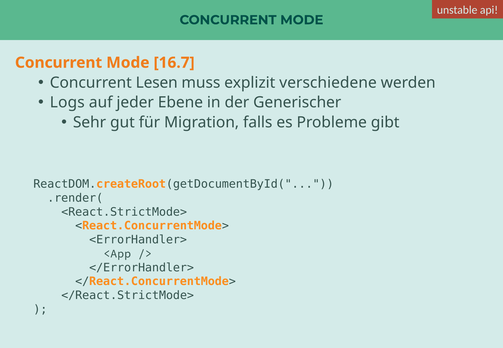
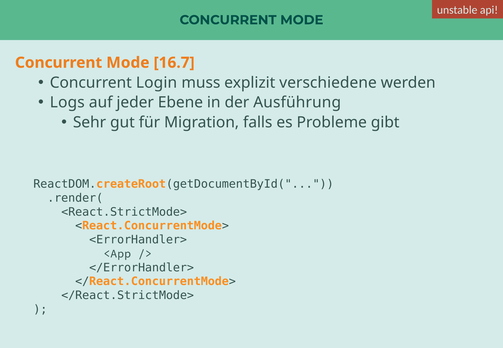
Lesen: Lesen -> Login (157, 83)
Generischer: Generischer -> Ausführung (297, 103)
